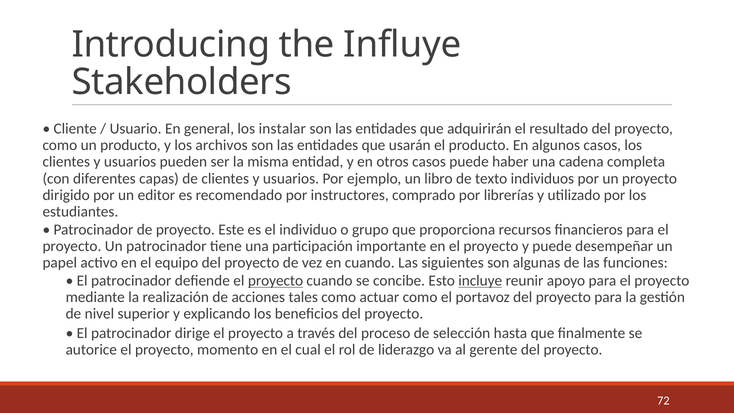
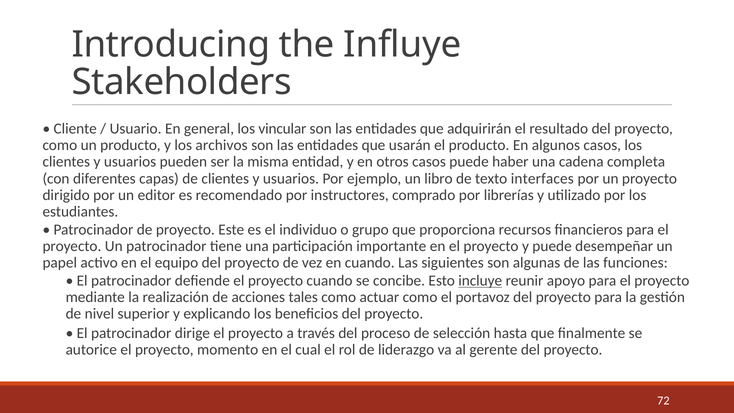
instalar: instalar -> vincular (282, 129)
individuos: individuos -> interfaces (542, 178)
proyecto underline: present -> none (276, 281)
